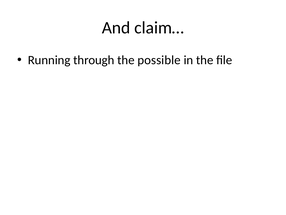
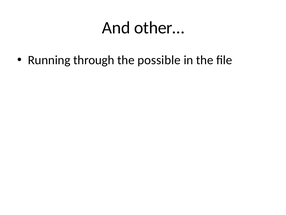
claim…: claim… -> other… (159, 28)
